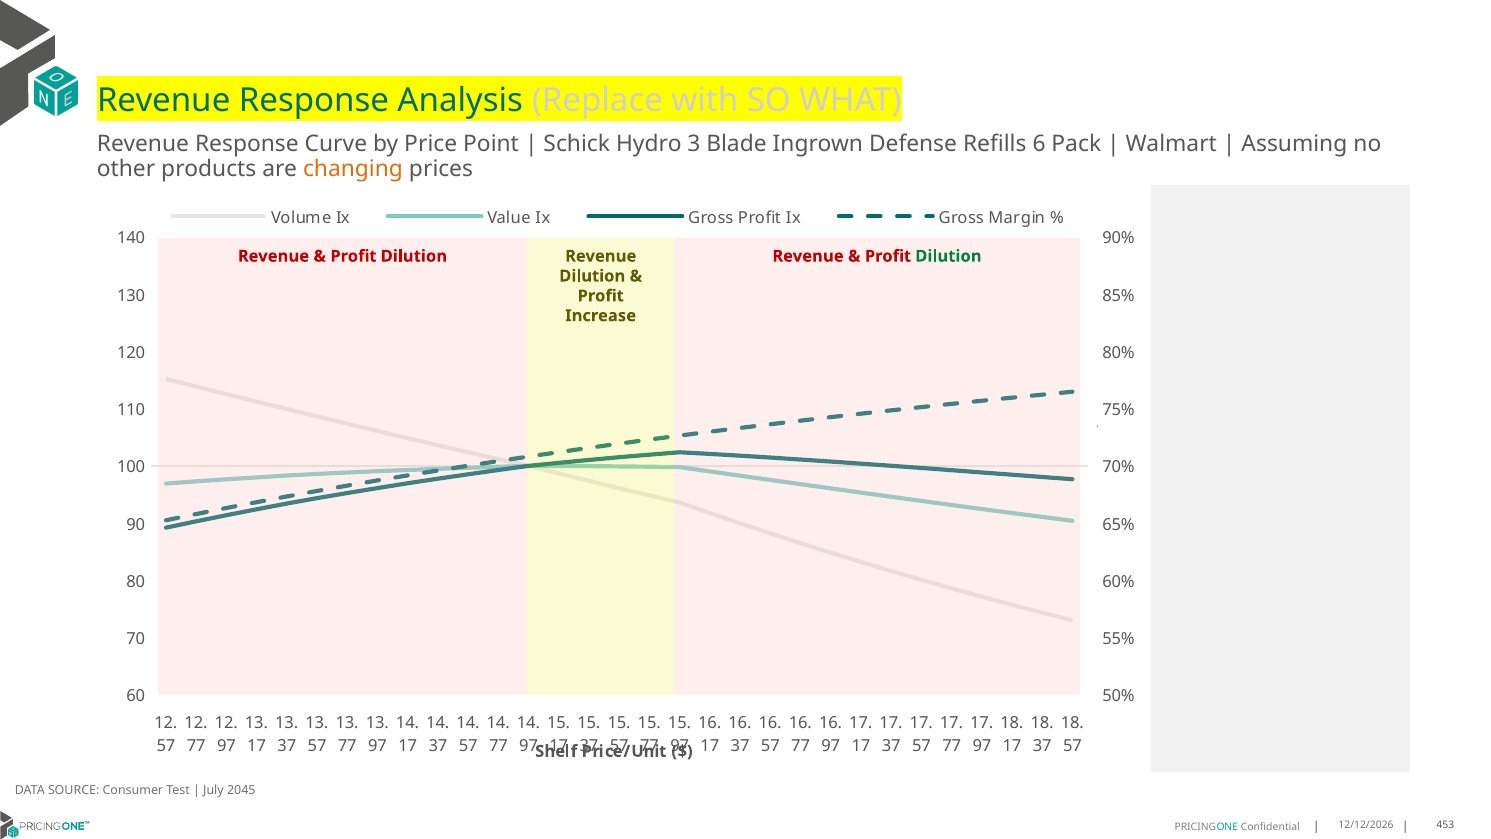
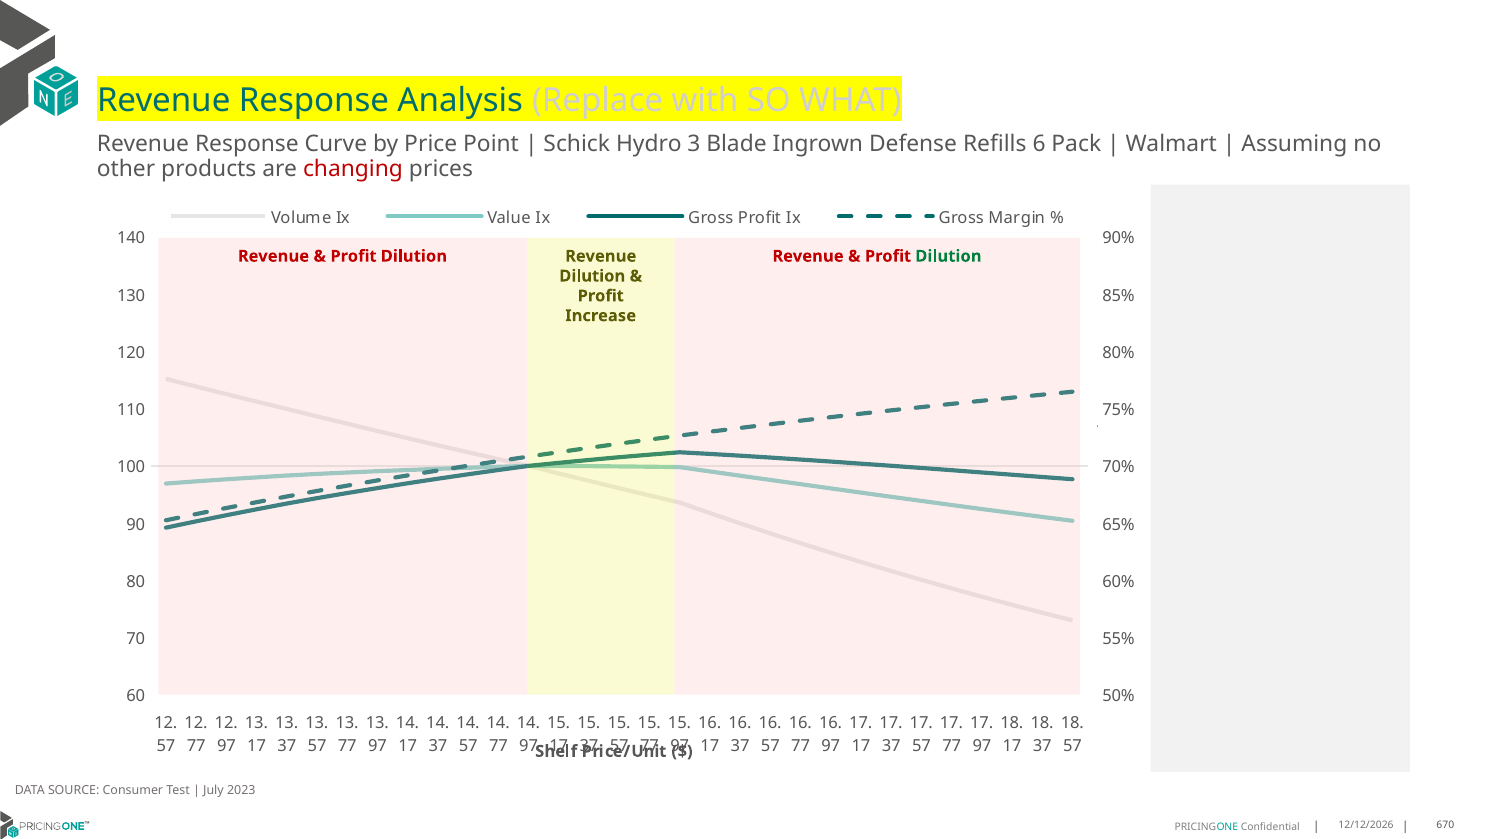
changing colour: orange -> red (353, 169)
2045: 2045 -> 2023 (241, 790)
453: 453 -> 670 (1445, 825)
